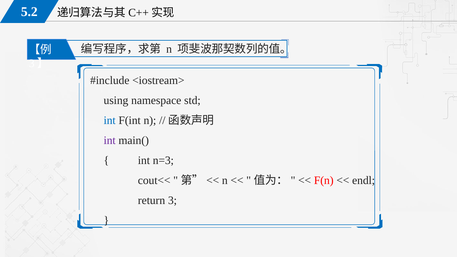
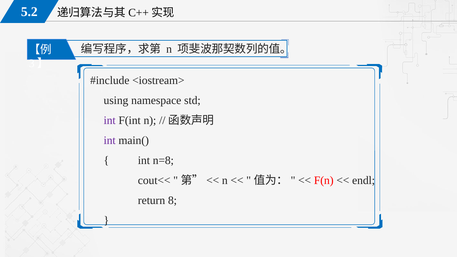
int colour: blue -> purple (110, 120)
n=3: n=3 -> n=8 (163, 160)
3: 3 -> 8 (172, 200)
